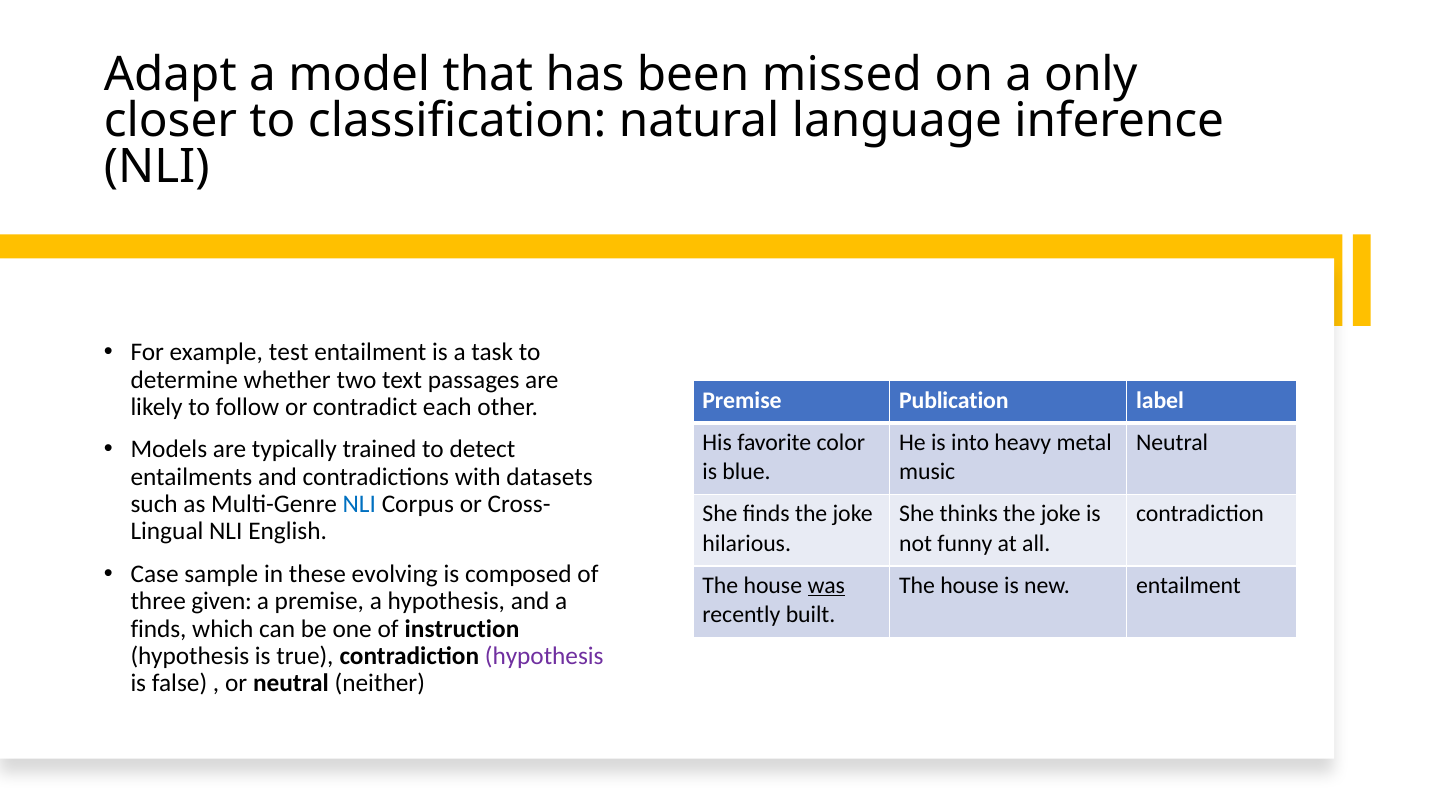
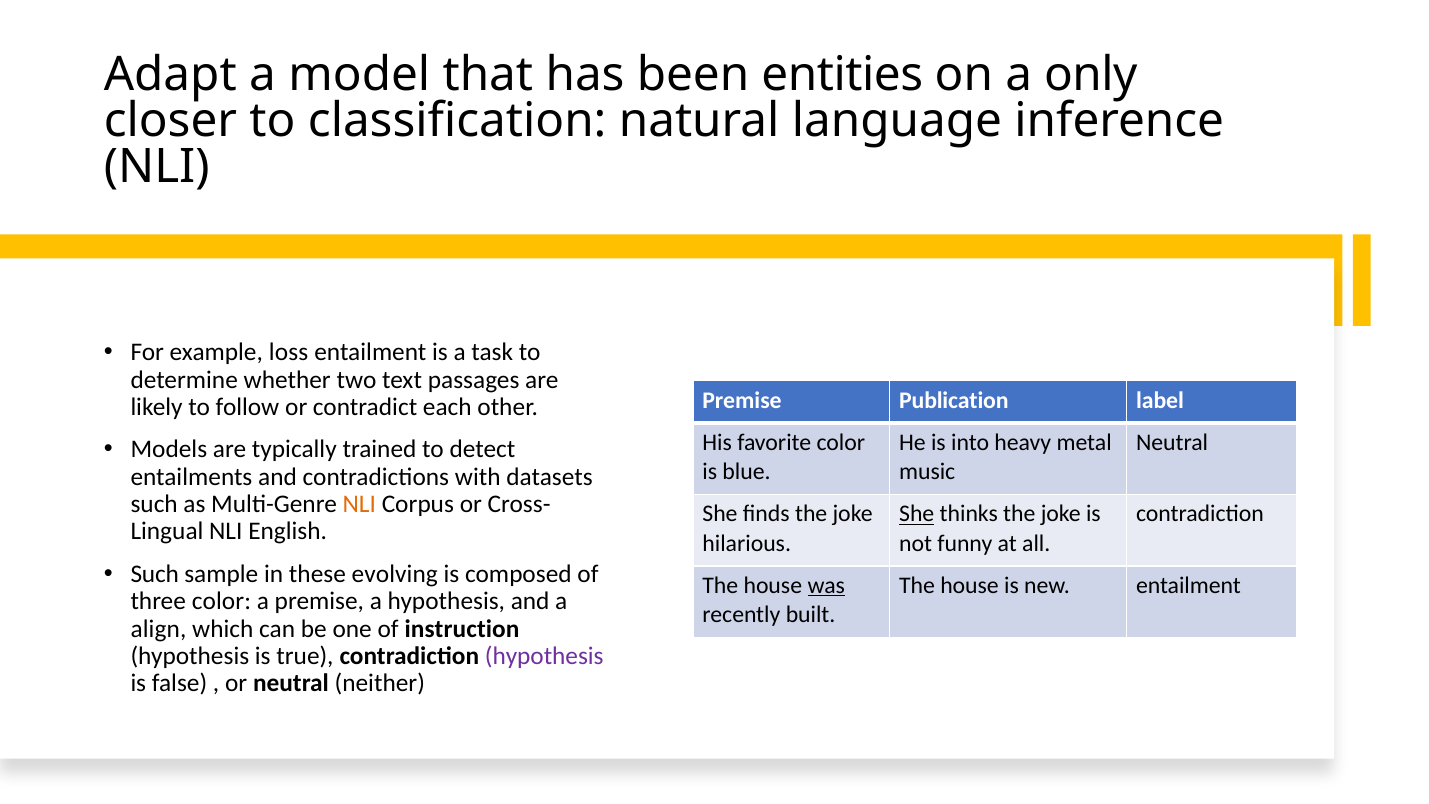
missed: missed -> entities (842, 74)
test: test -> loss (289, 352)
NLI colour: blue -> orange (359, 504)
She underline: none -> present (917, 514)
Case: Case -> Such (155, 574)
three given: given -> color (221, 601)
finds: finds -> align (158, 629)
